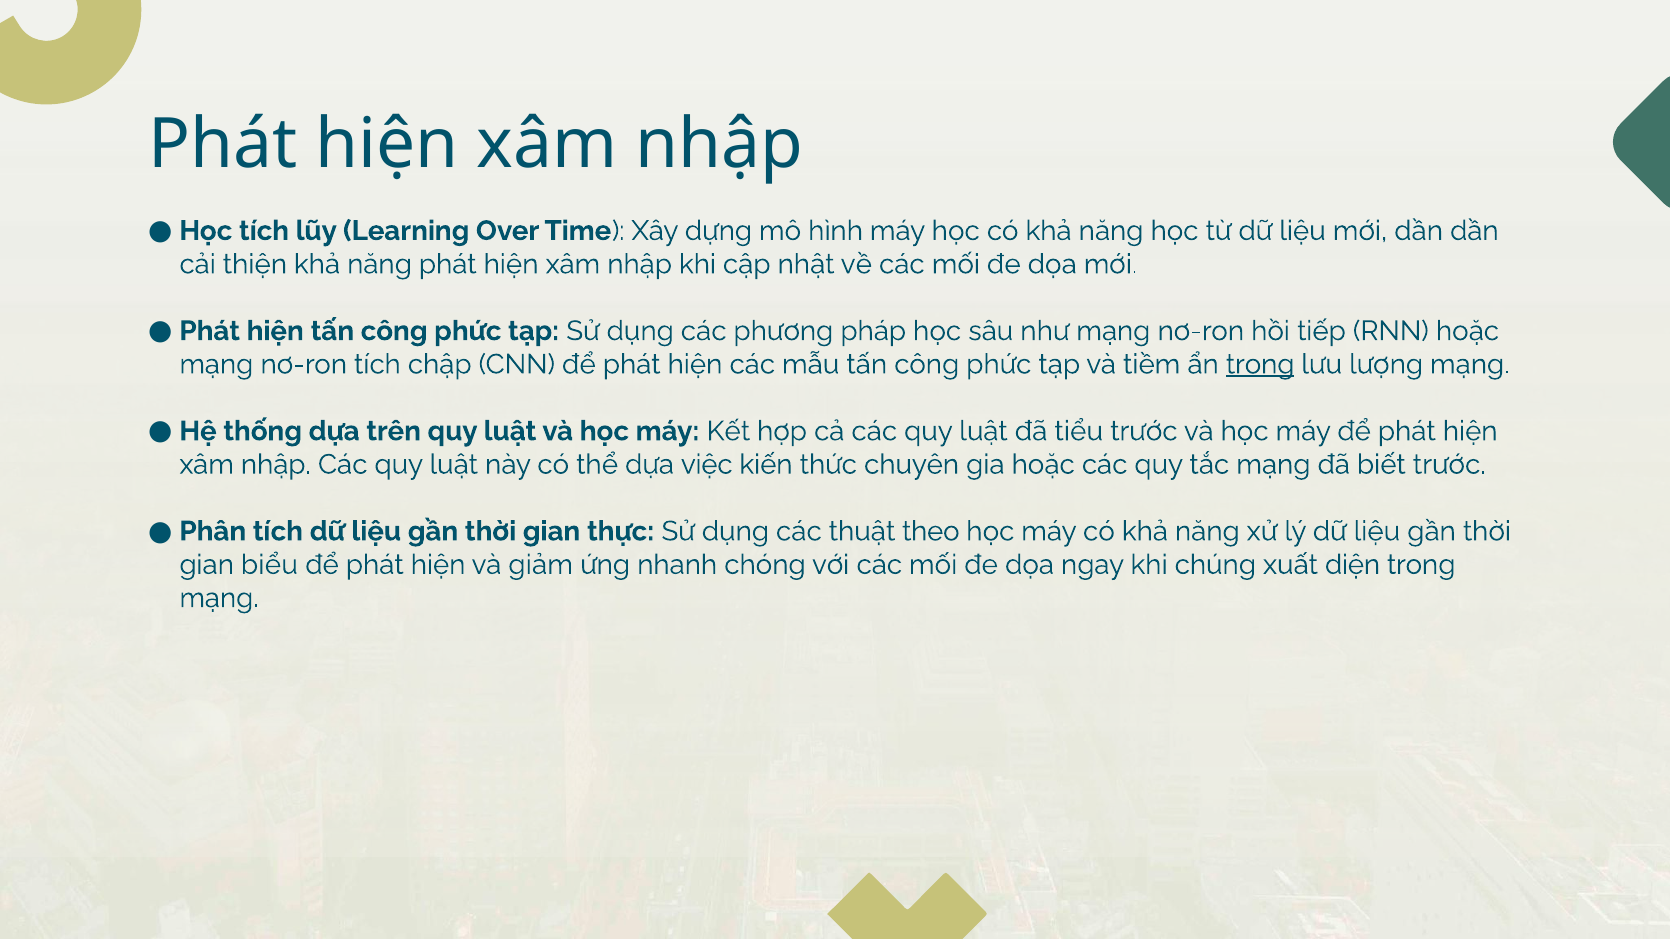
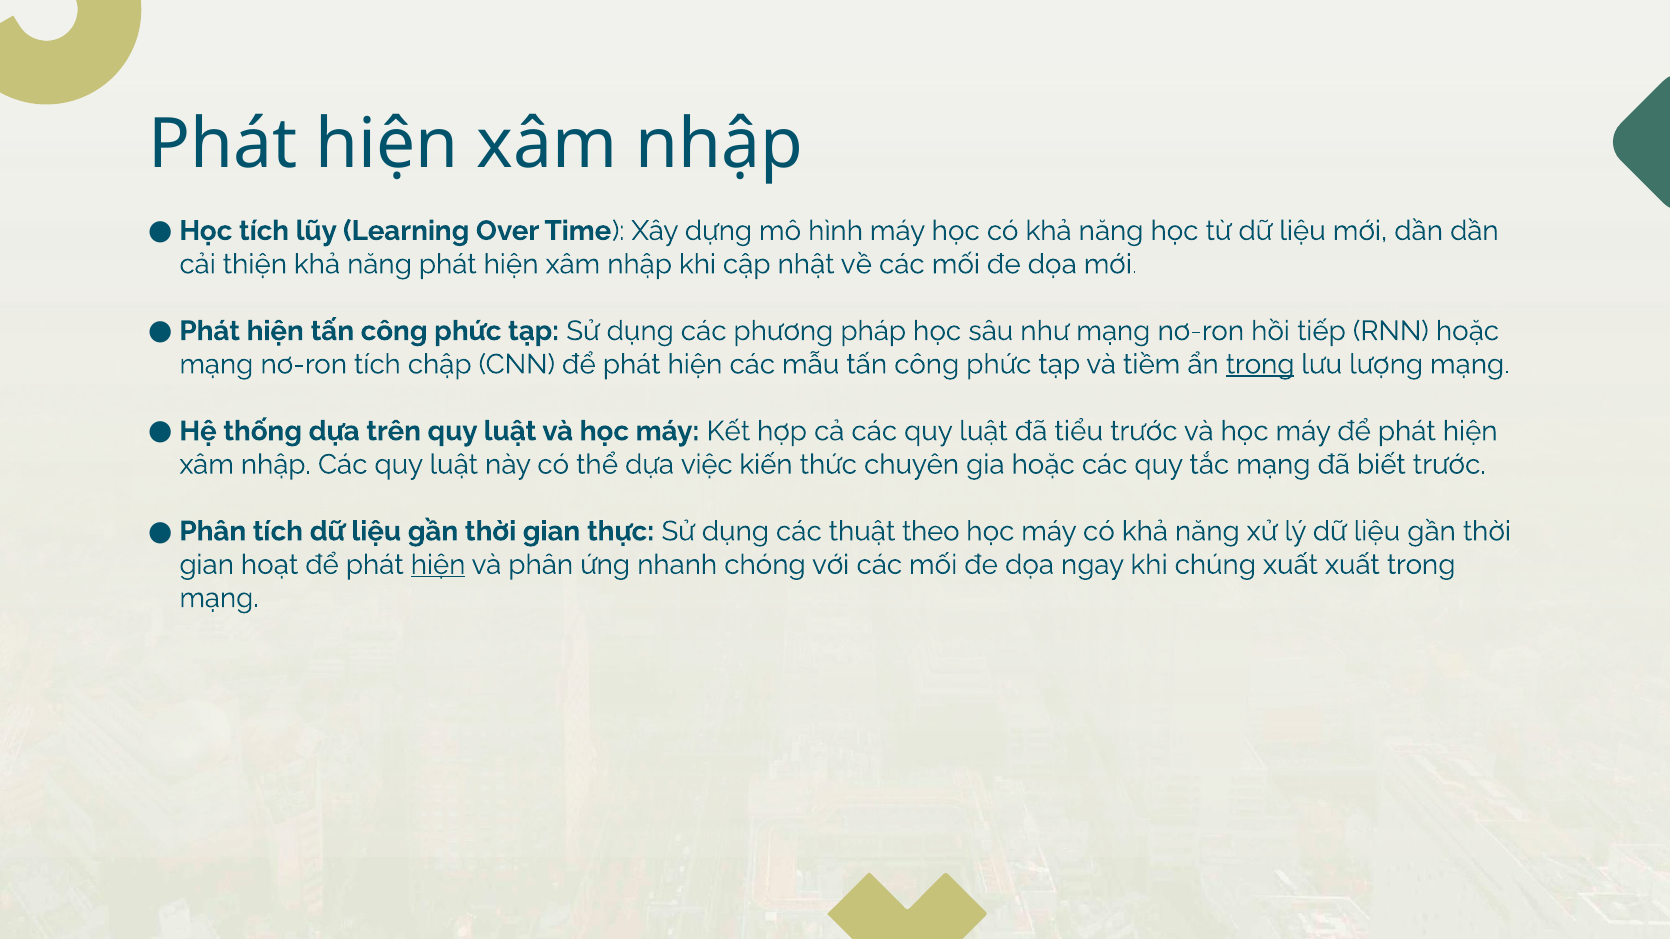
biểu: biểu -> hoạt (270, 565)
hiện underline: none -> present (438, 565)
và giảm: giảm -> phân (541, 565)
xuất diện: diện -> xuất (1352, 565)
